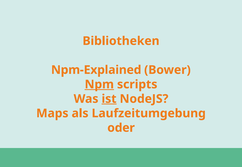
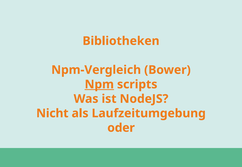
Npm-Explained: Npm-Explained -> Npm-Vergleich (96, 70)
ist underline: present -> none (109, 99)
Maps: Maps -> Nicht (52, 114)
